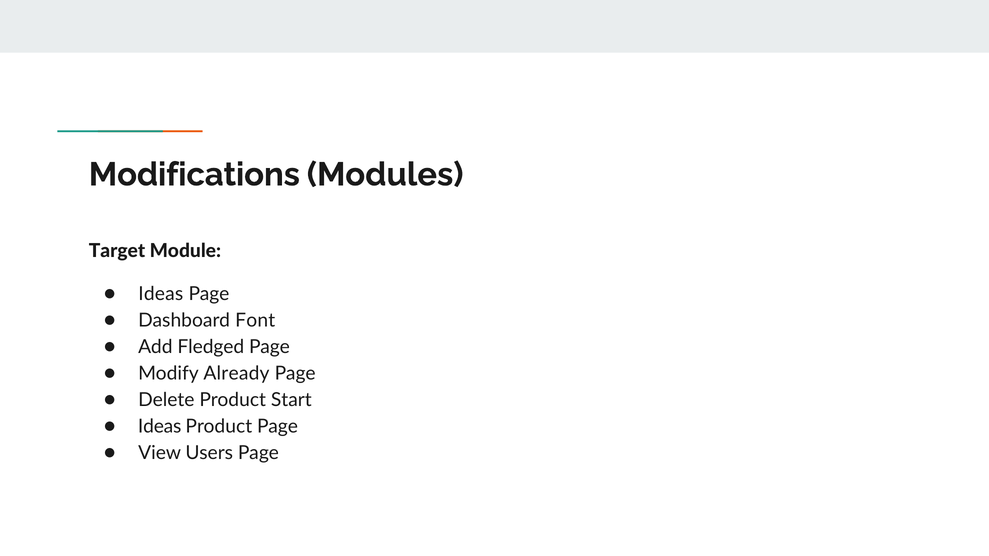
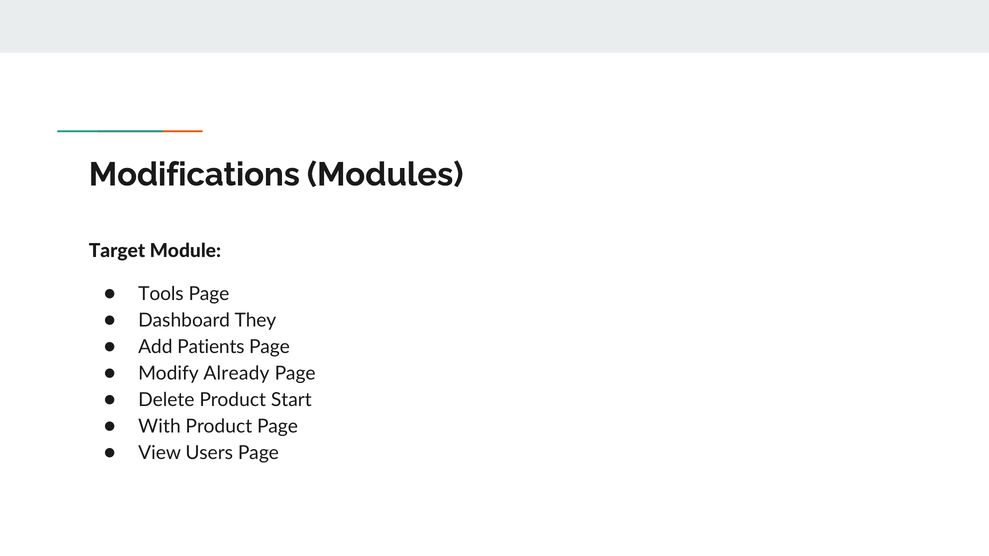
Ideas: Ideas -> Tools (161, 294)
Font: Font -> They (255, 321)
Fledged: Fledged -> Patients (211, 347)
Ideas: Ideas -> With (160, 427)
